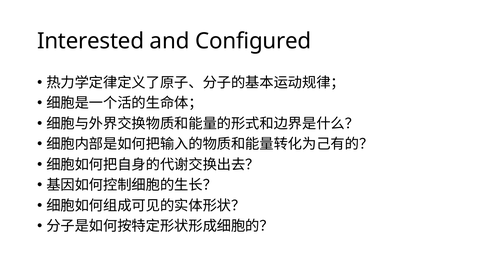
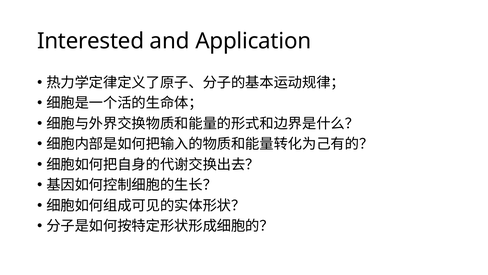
Configured: Configured -> Application (253, 41)
